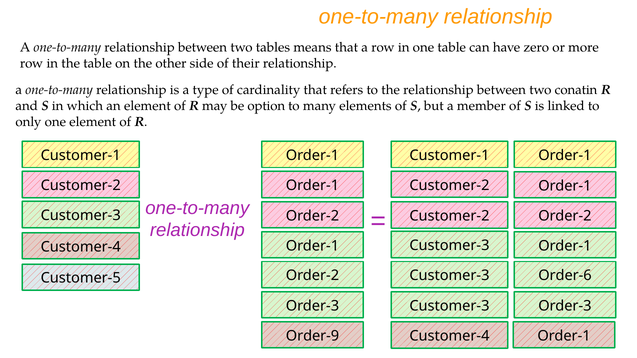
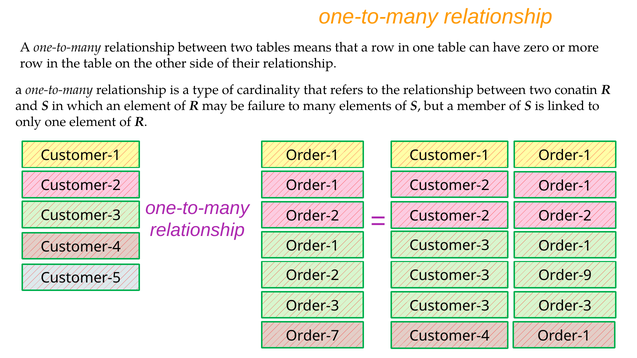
option: option -> failure (266, 106)
Order-6: Order-6 -> Order-9 (565, 276)
Order-9: Order-9 -> Order-7 (313, 336)
